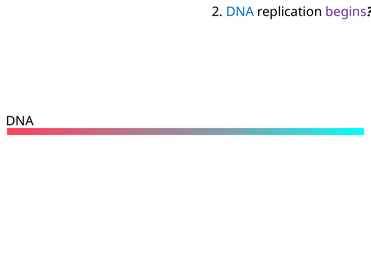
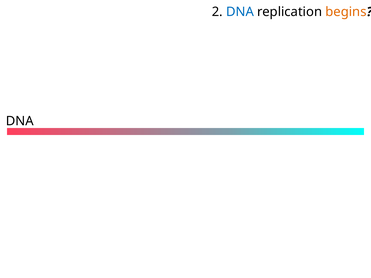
begins colour: purple -> orange (346, 12)
